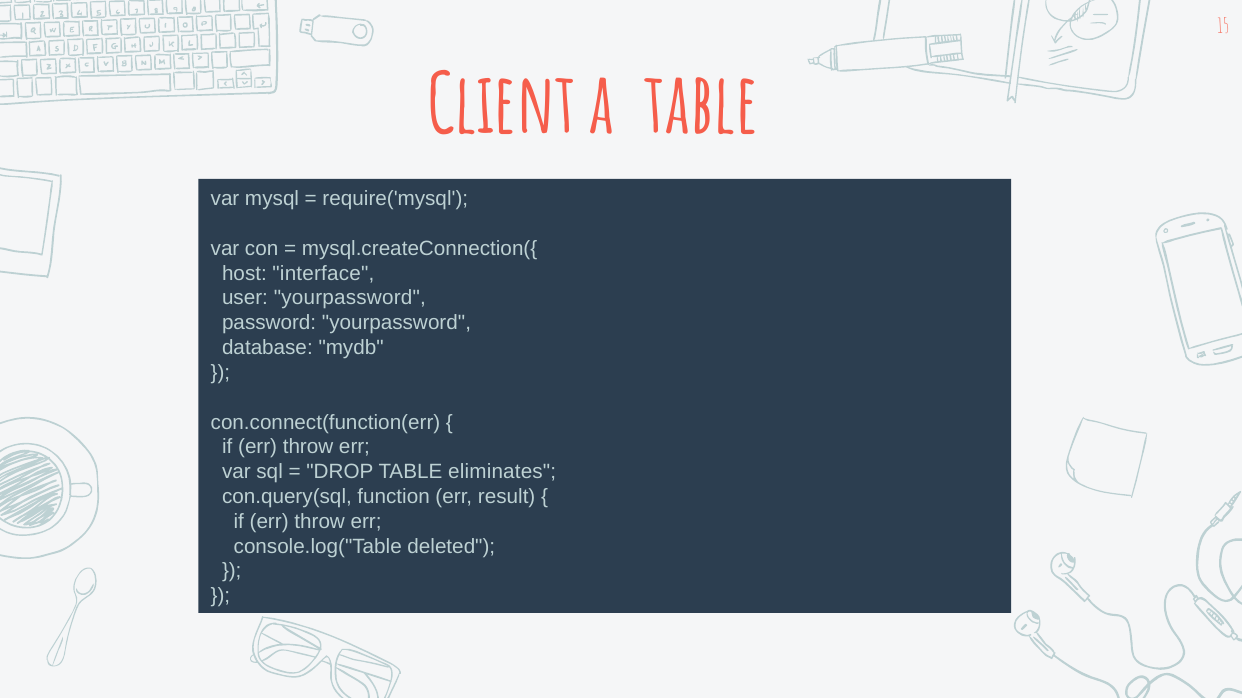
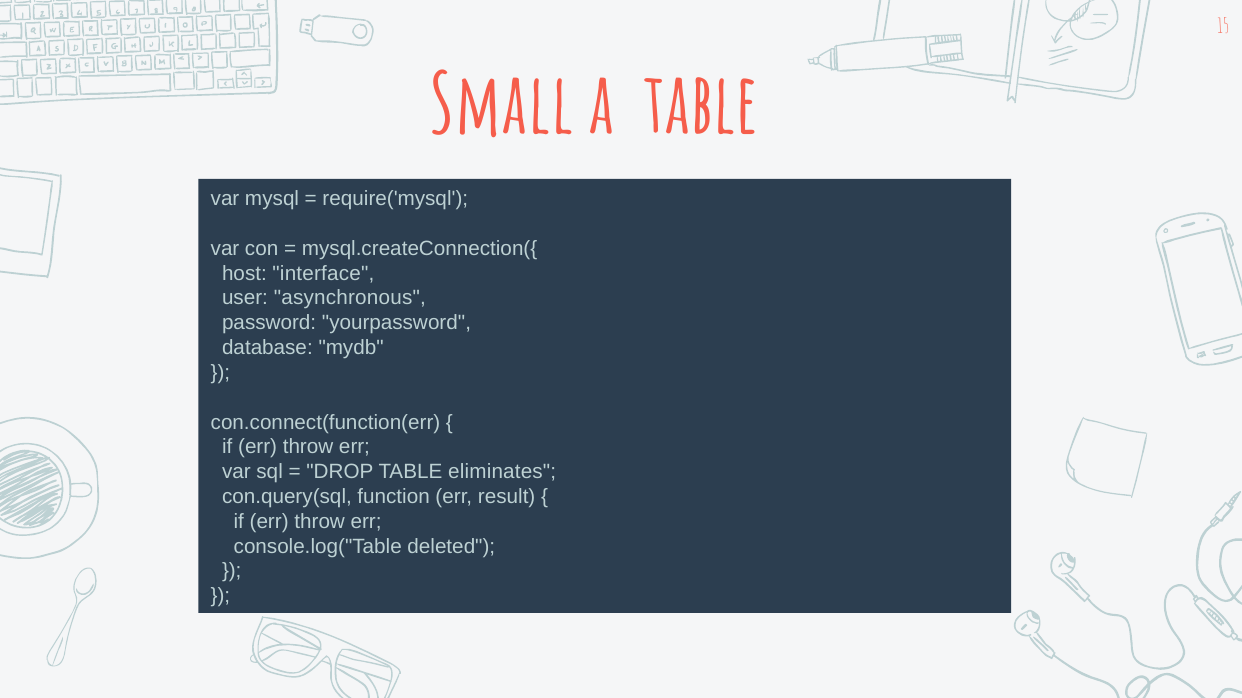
Client: Client -> Small (501, 106)
user yourpassword: yourpassword -> asynchronous (350, 298)
